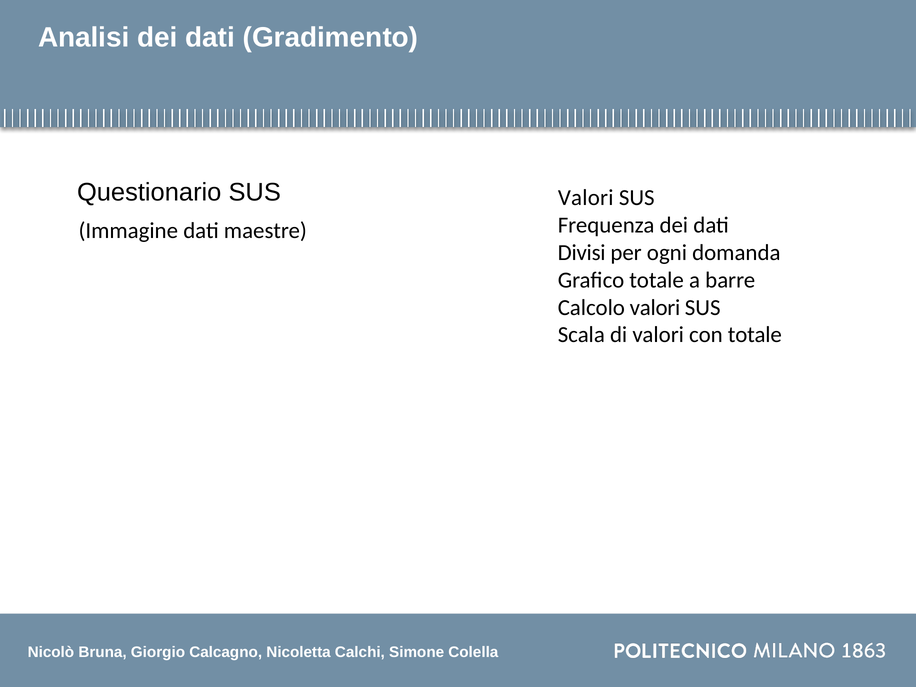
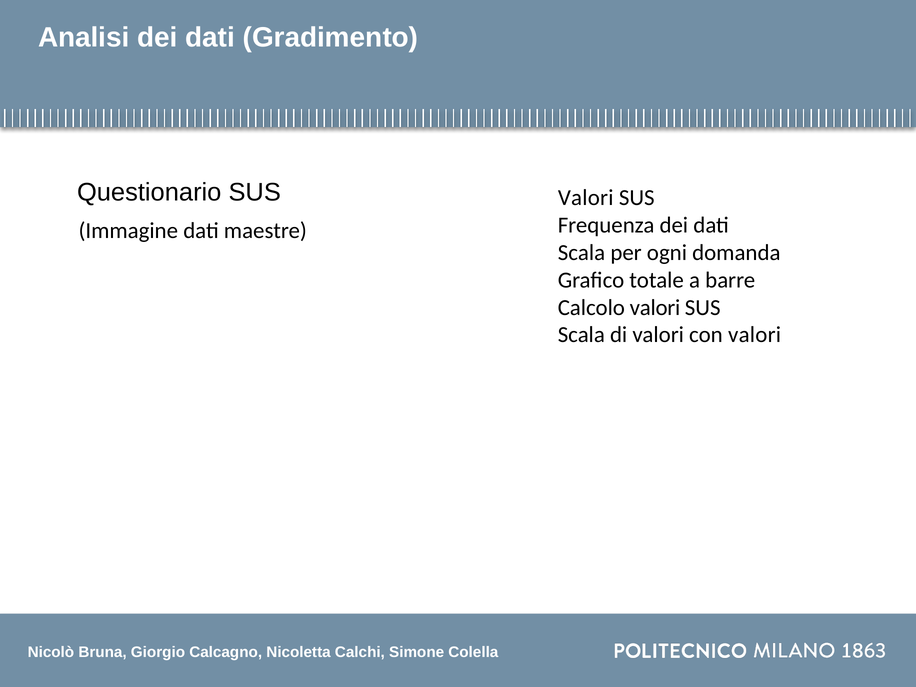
Divisi: Divisi -> Scala (582, 252)
con totale: totale -> valori (755, 335)
